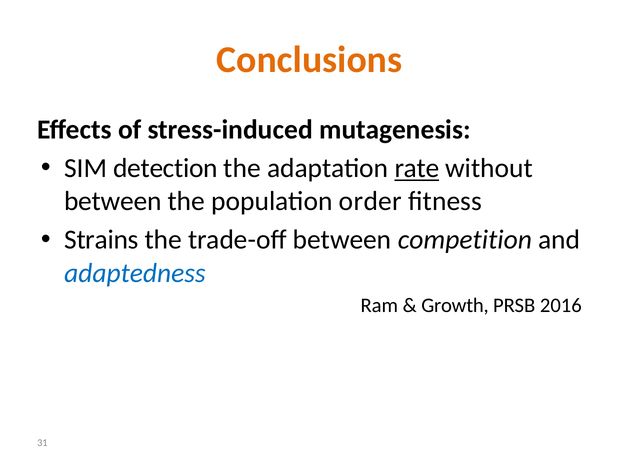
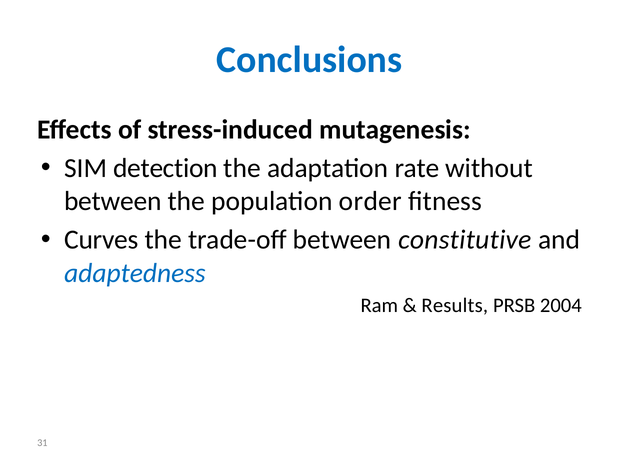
Conclusions colour: orange -> blue (309, 60)
rate underline: present -> none (417, 168)
Strains: Strains -> Curves (101, 240)
competition: competition -> constitutive (465, 240)
Growth: Growth -> Results (455, 306)
2016: 2016 -> 2004 (561, 306)
